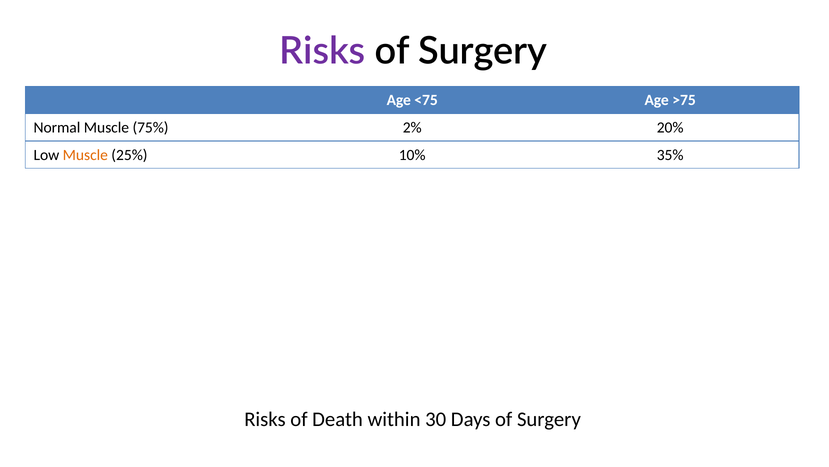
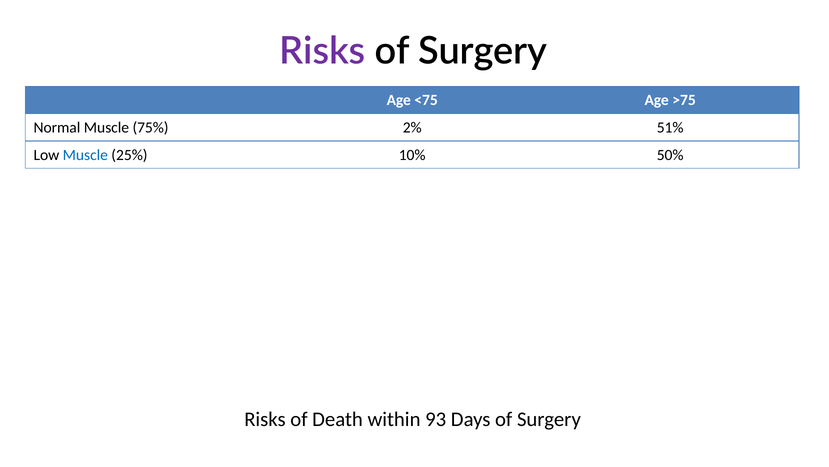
20%: 20% -> 51% (670, 127)
Muscle colour: orange -> blue (85, 155)
35%: 35% -> 50% (670, 155)
30: 30 -> 93 (436, 419)
